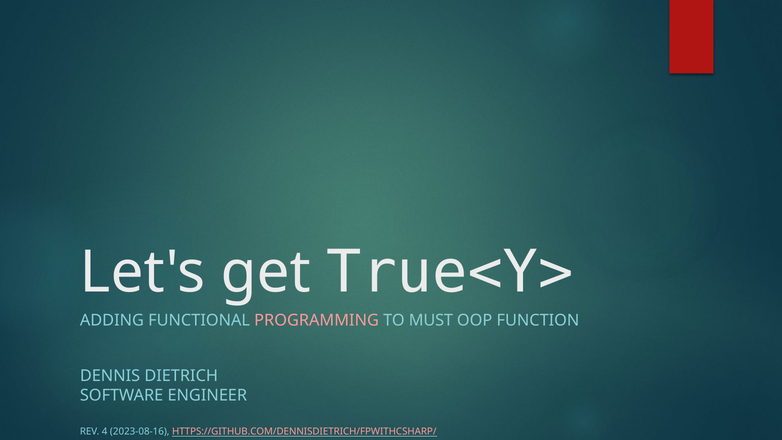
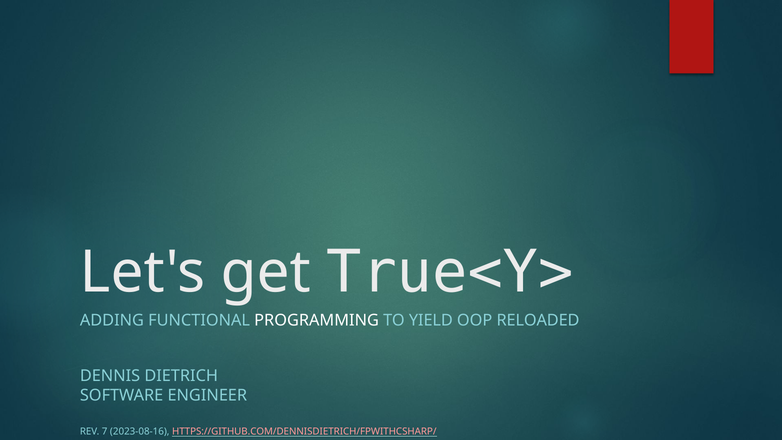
PROGRAMMING colour: pink -> white (317, 320)
MUST: MUST -> YIELD (431, 320)
FUNCTION: FUNCTION -> RELOADED (538, 320)
4: 4 -> 7 (105, 432)
